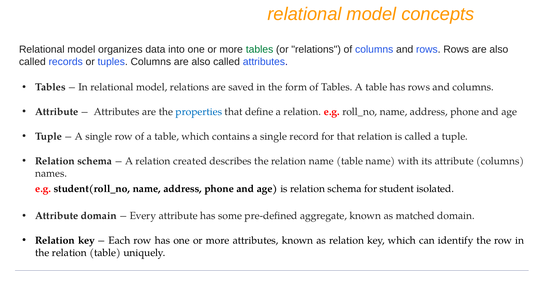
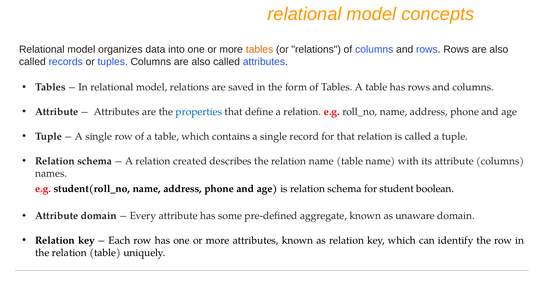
tables colour: green -> orange (260, 49)
isolated: isolated -> boolean (435, 189)
matched: matched -> unaware (415, 216)
